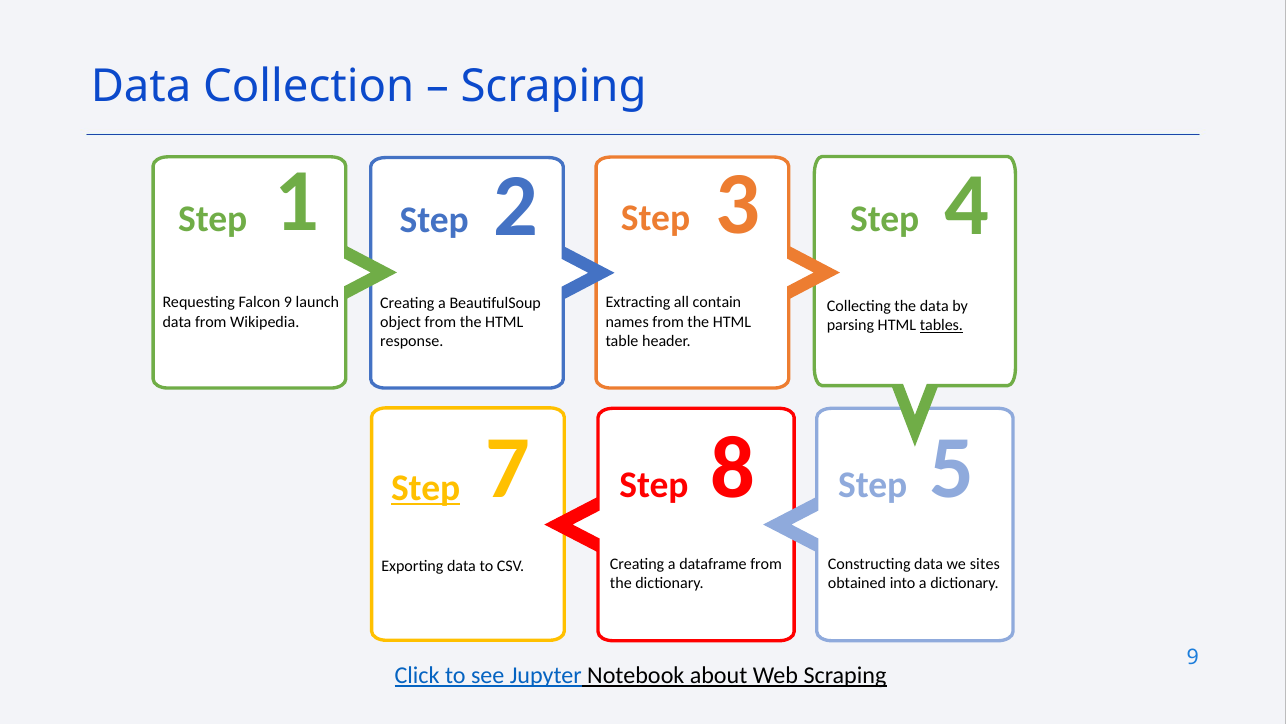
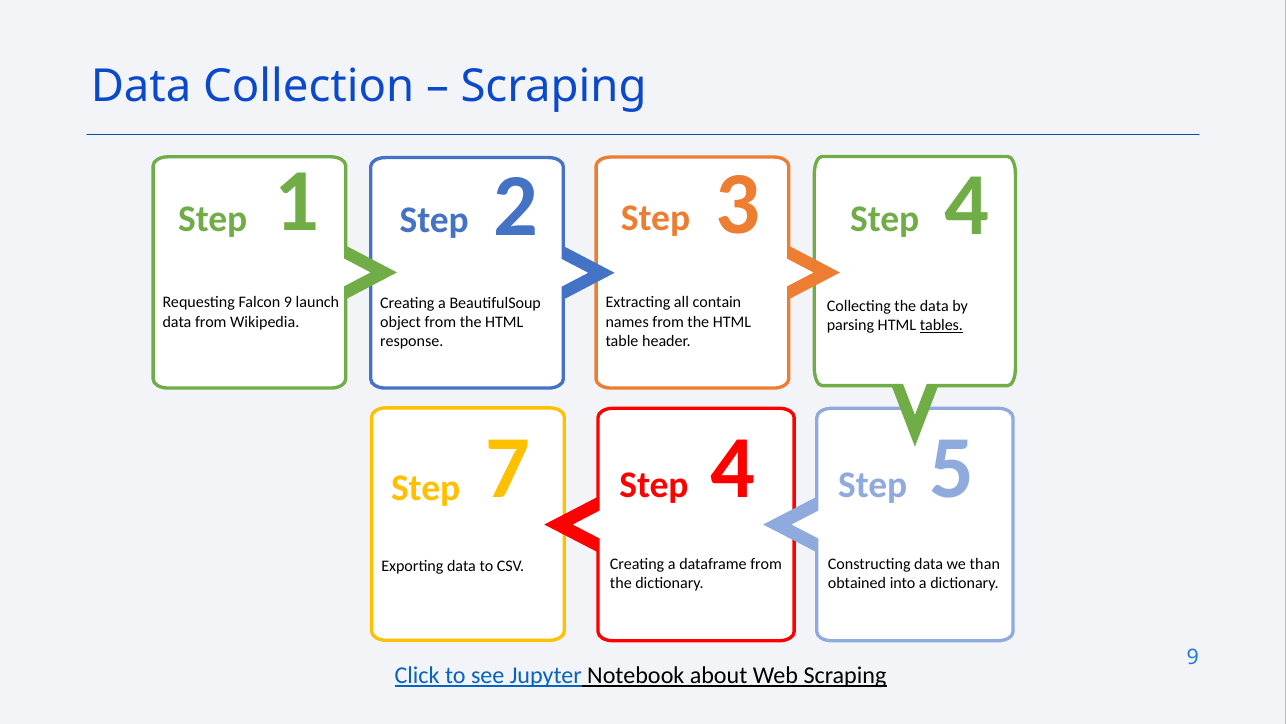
Step underline: present -> none (426, 487)
7 Step 8: 8 -> 4 (733, 468)
sites: sites -> than (985, 564)
